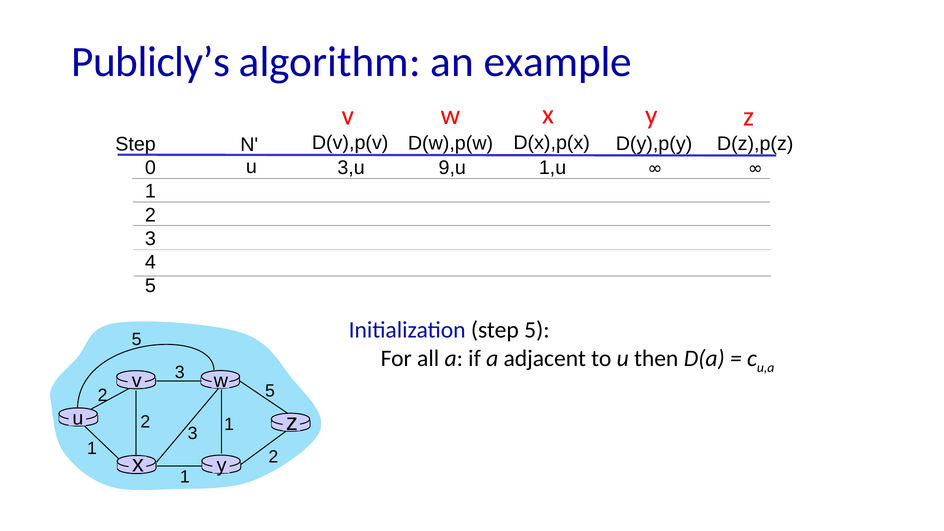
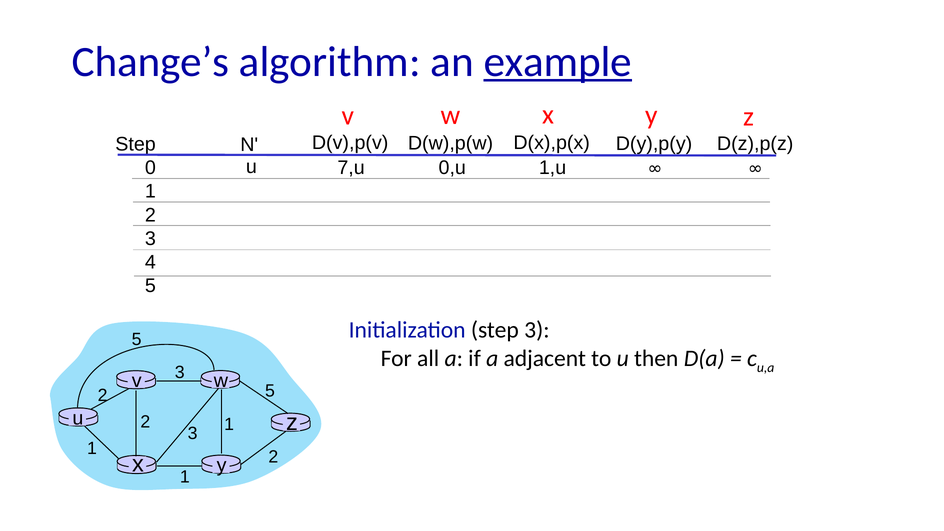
Publicly’s: Publicly’s -> Change’s (151, 62)
example underline: none -> present (558, 62)
9,u: 9,u -> 0,u (452, 168)
3,u: 3,u -> 7,u (351, 168)
step 5: 5 -> 3 (537, 330)
